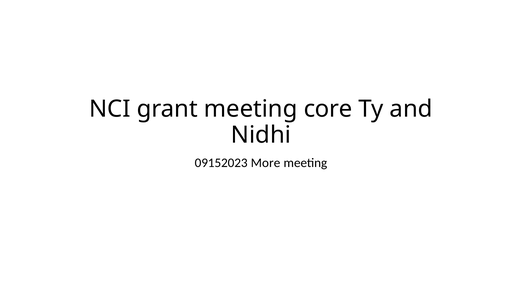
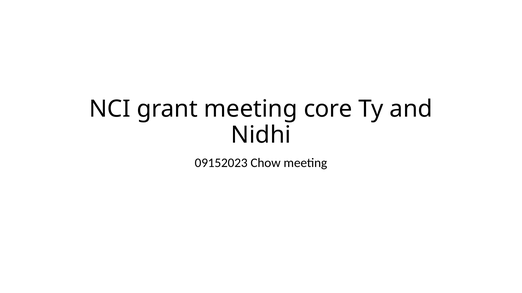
More: More -> Chow (266, 163)
